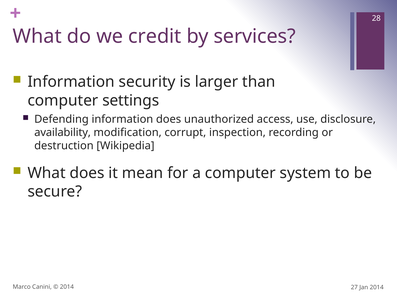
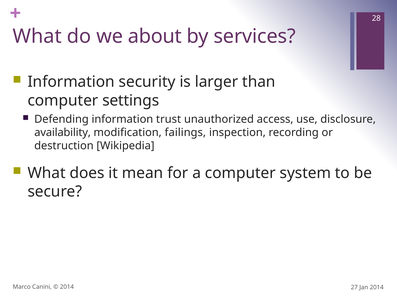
credit: credit -> about (155, 36)
information does: does -> trust (169, 119)
corrupt: corrupt -> failings (185, 132)
